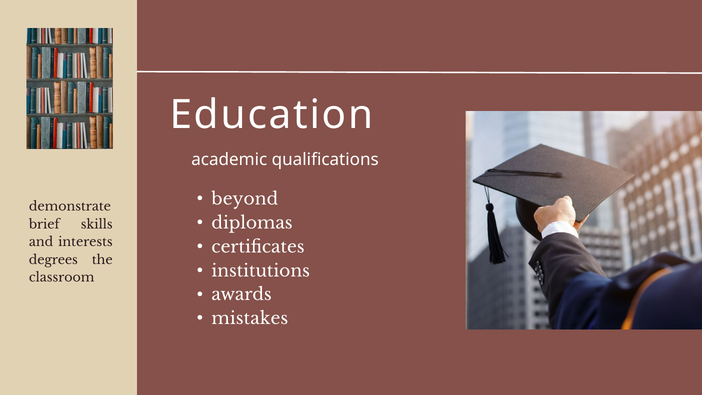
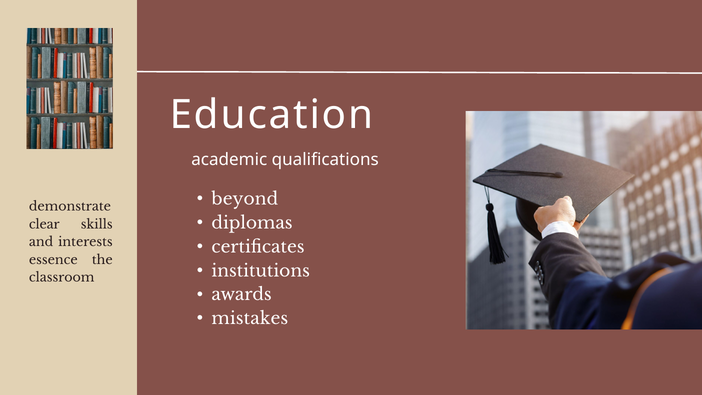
brief: brief -> clear (44, 224)
degrees: degrees -> essence (53, 260)
